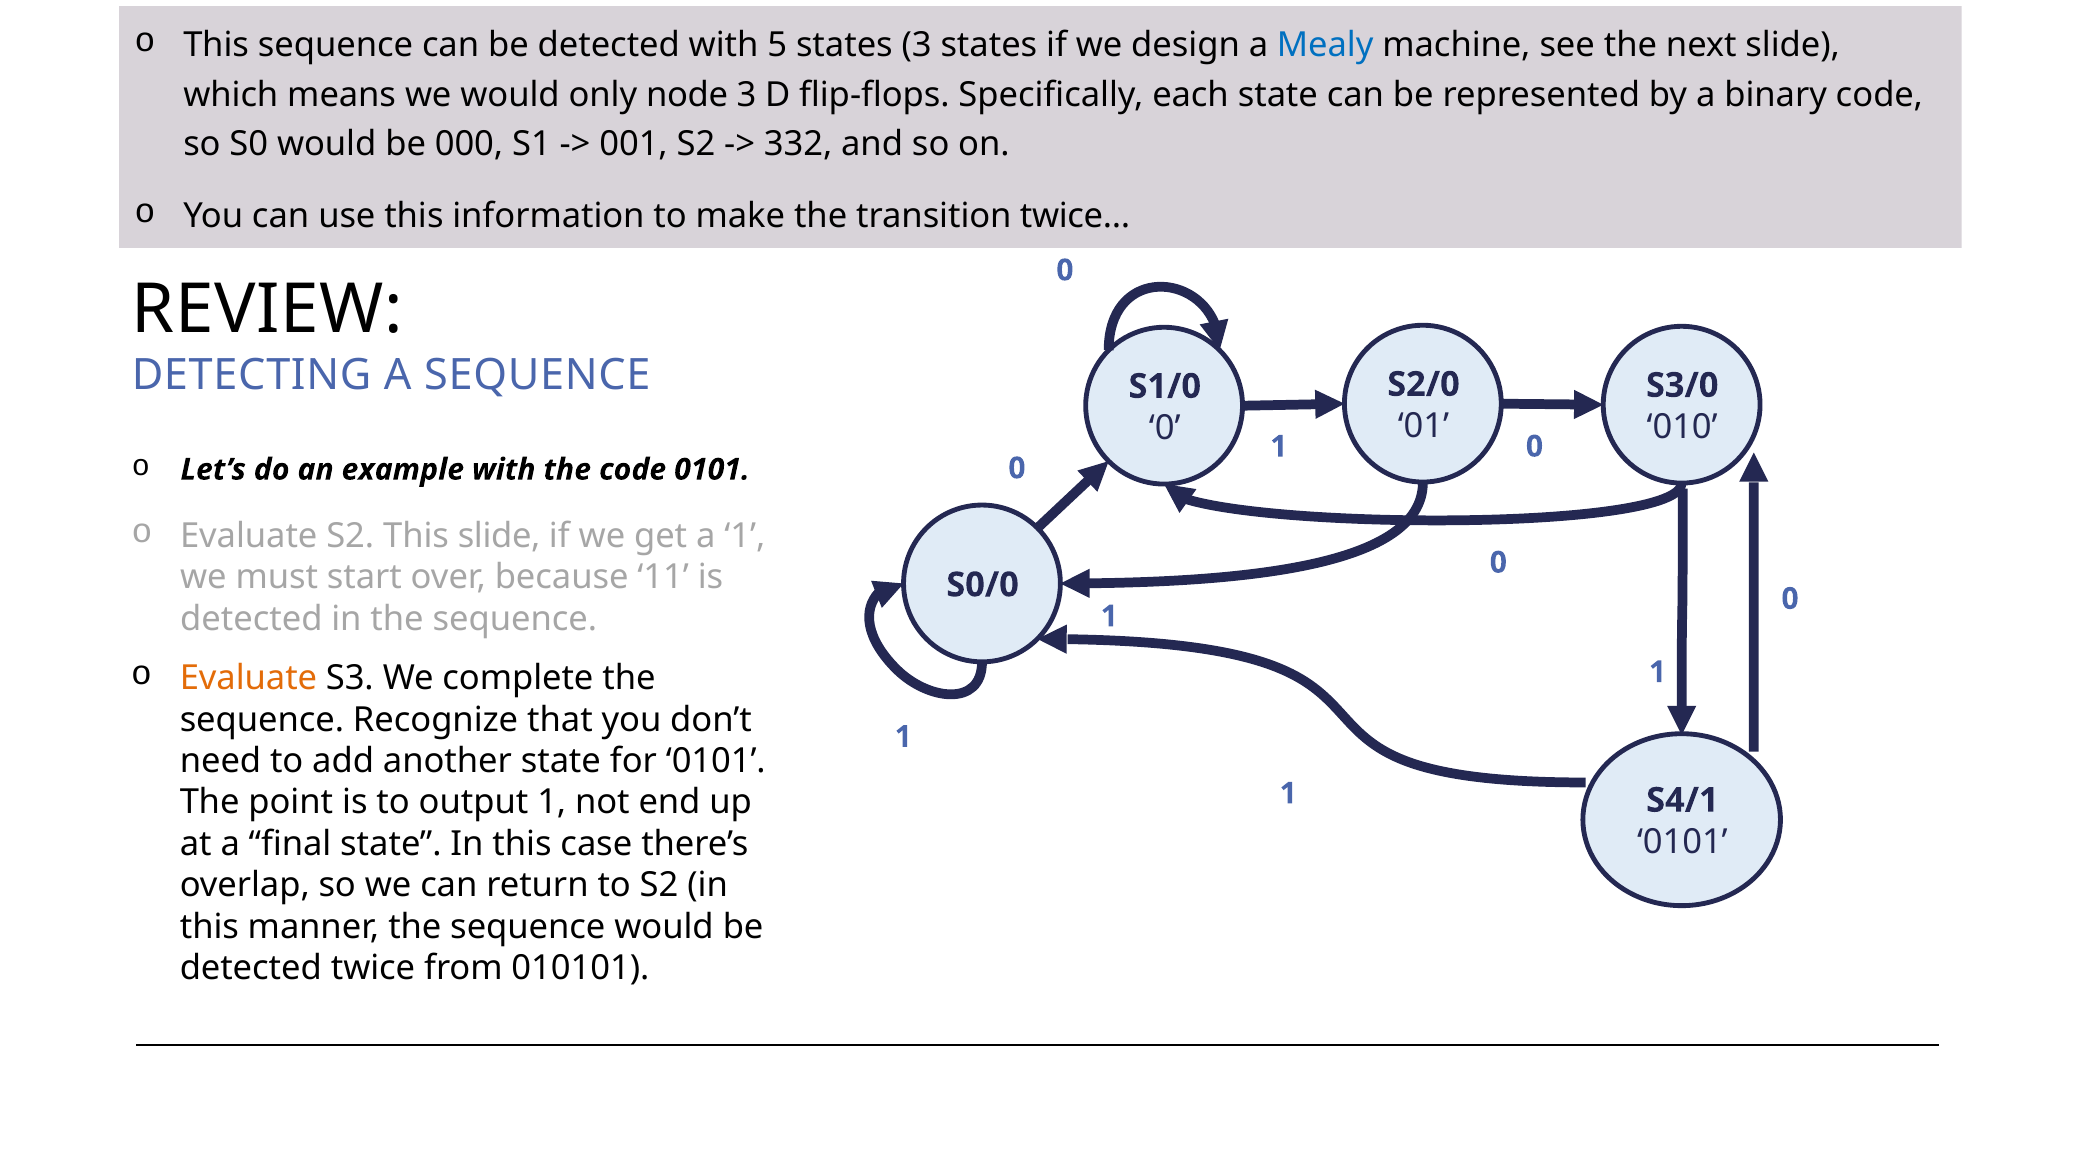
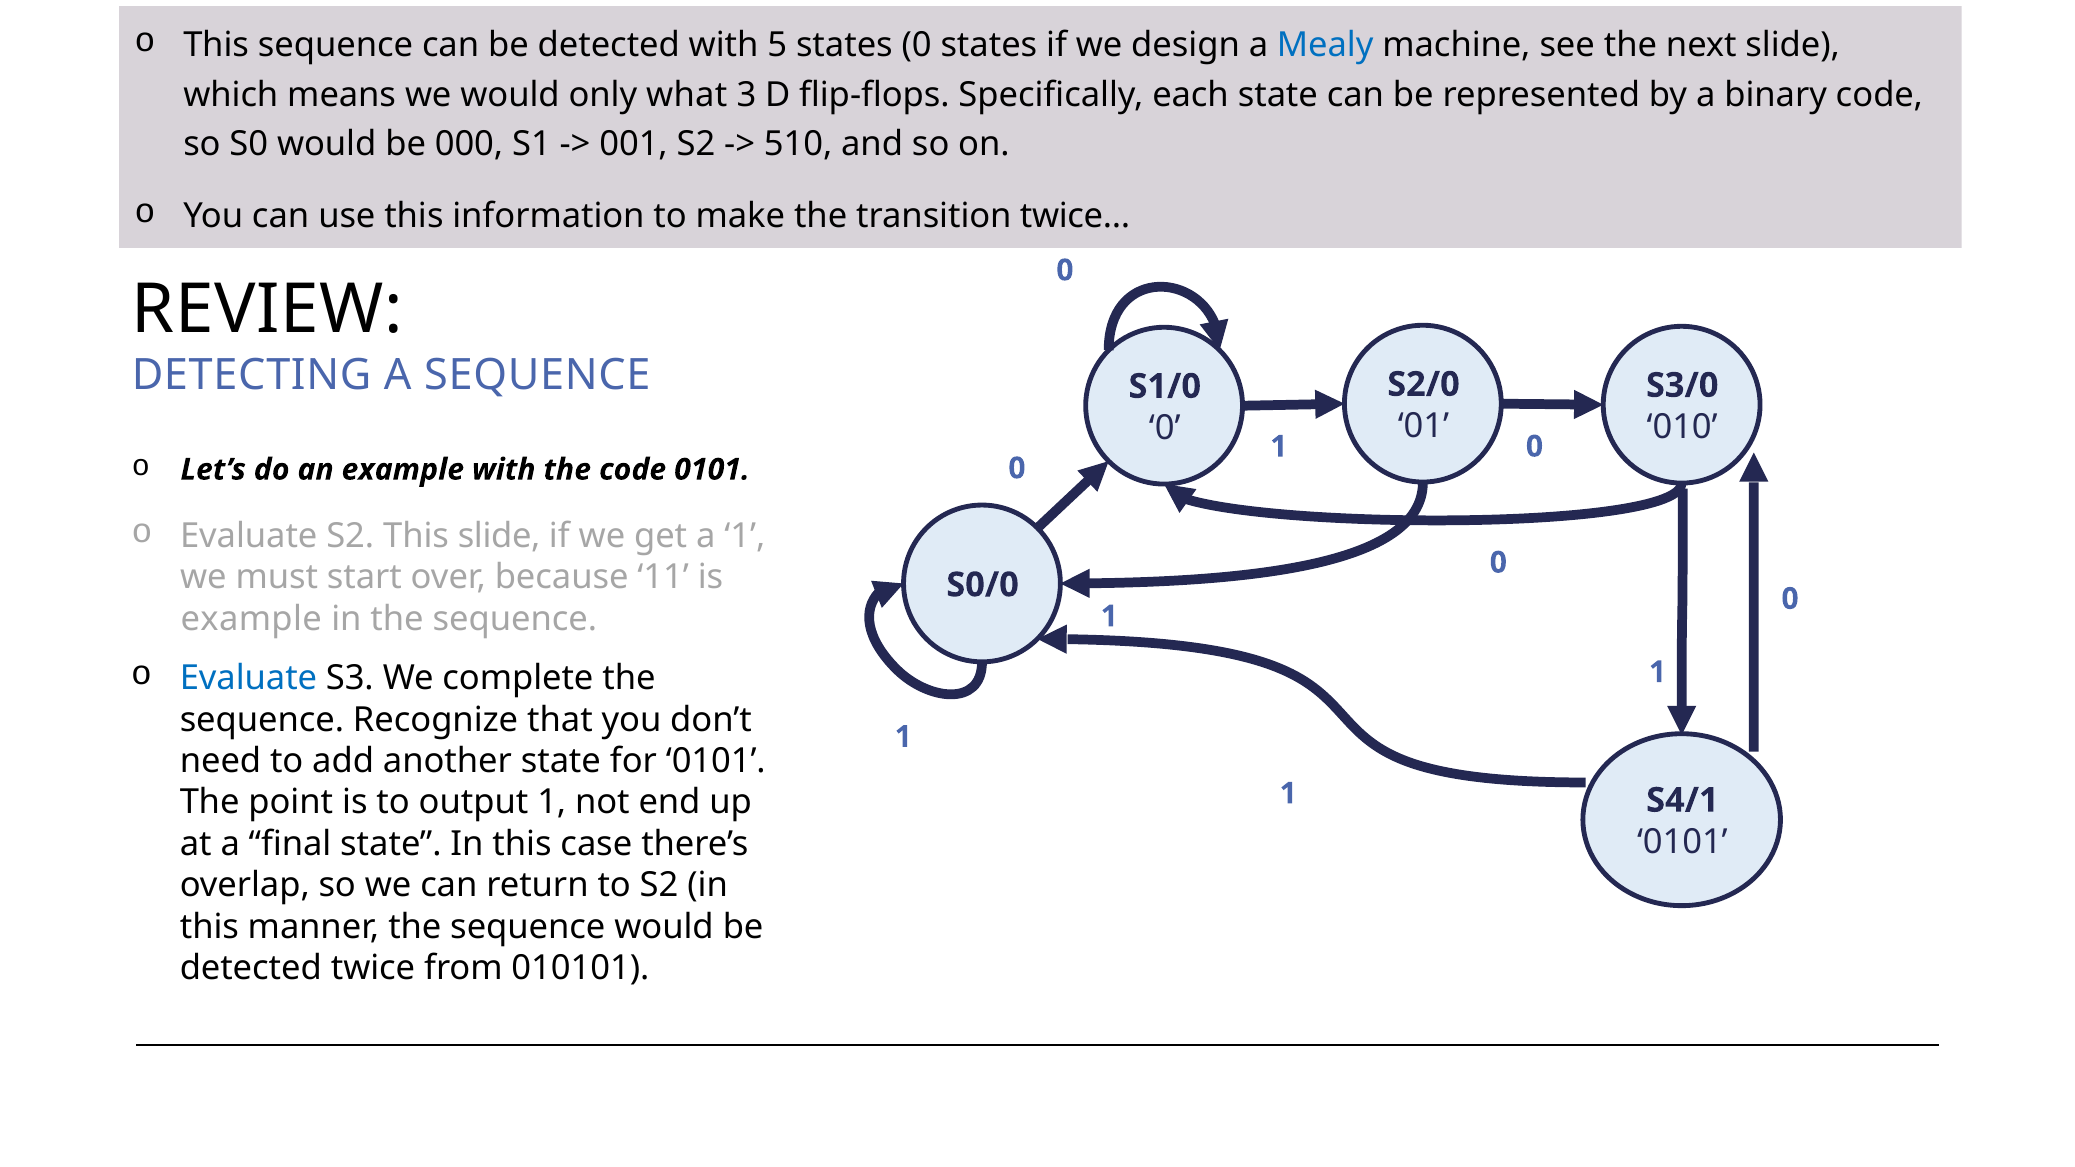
states 3: 3 -> 0 (917, 45)
node: node -> what (687, 95)
332: 332 -> 510 (798, 145)
detected: detected -> example (251, 619)
Evaluate colour: orange -> blue (248, 678)
